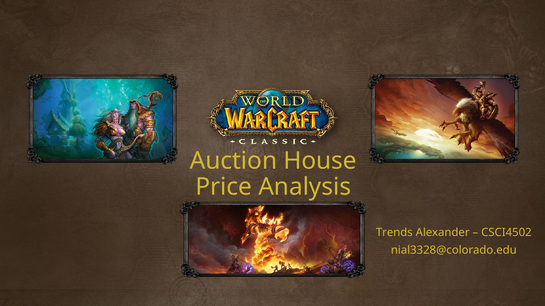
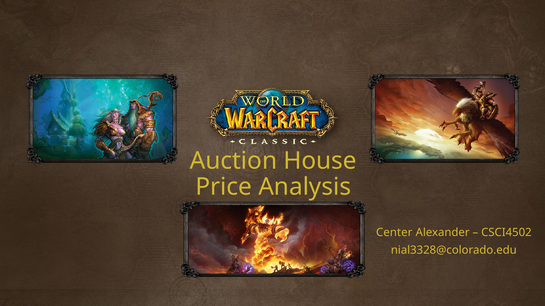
Trends: Trends -> Center (394, 233)
